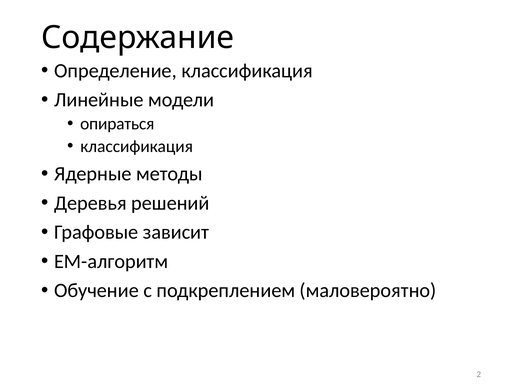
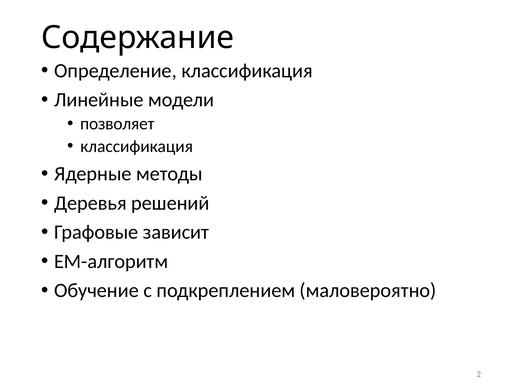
опираться: опираться -> позволяет (117, 124)
